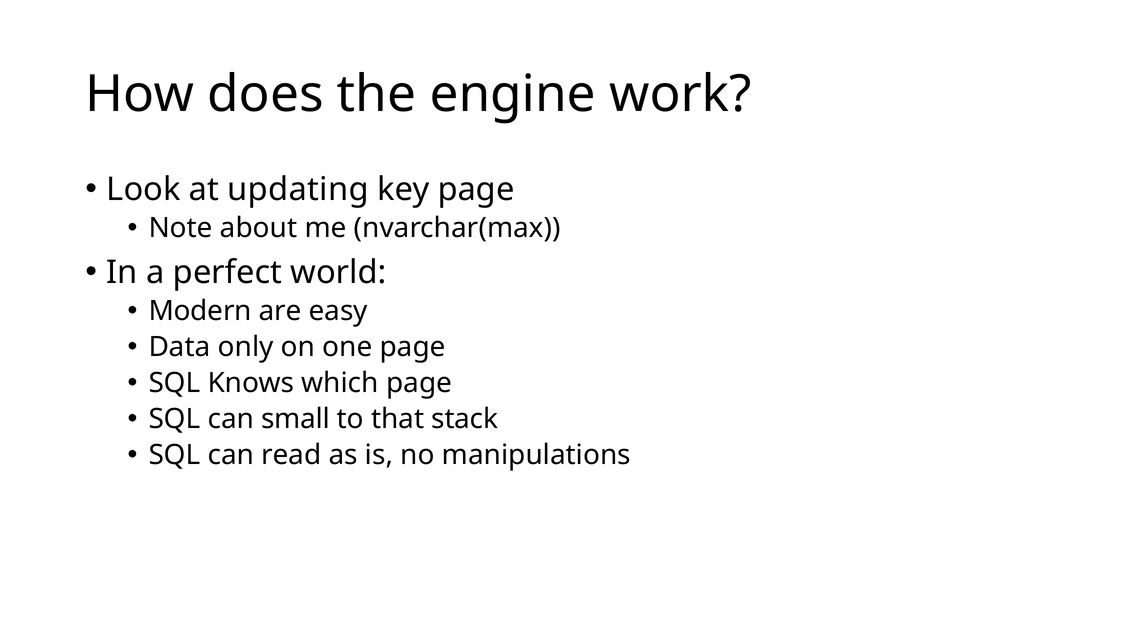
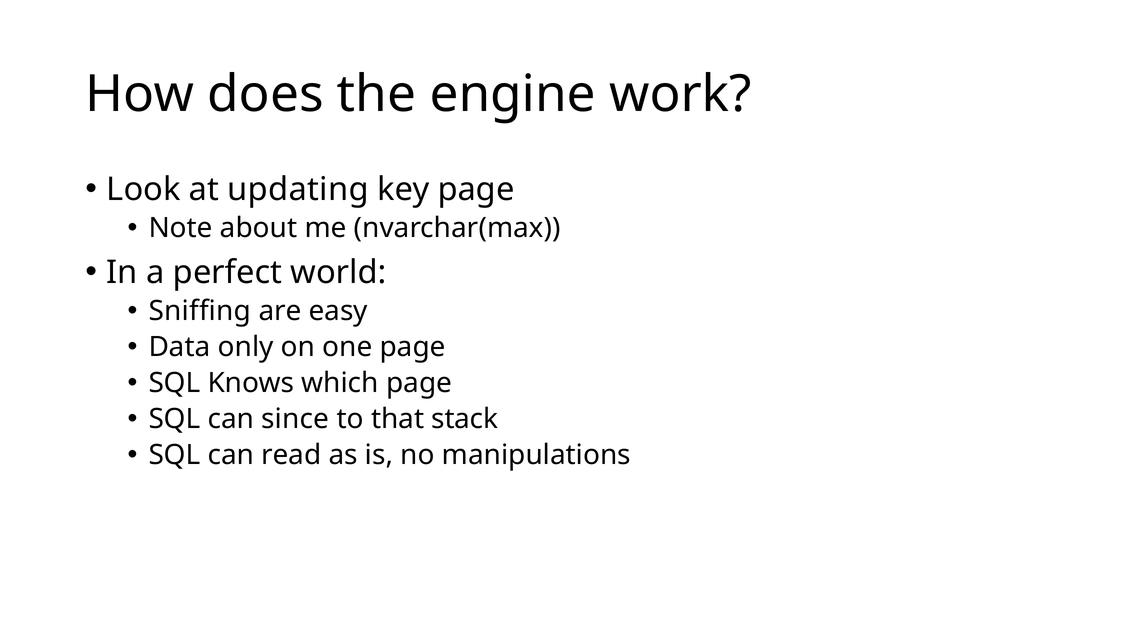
Modern: Modern -> Sniffing (200, 311)
small: small -> since (295, 419)
